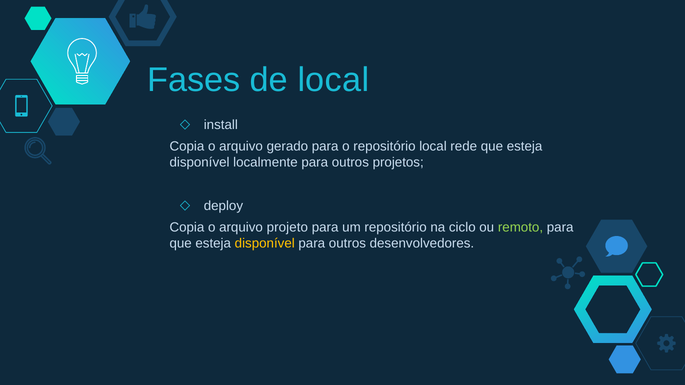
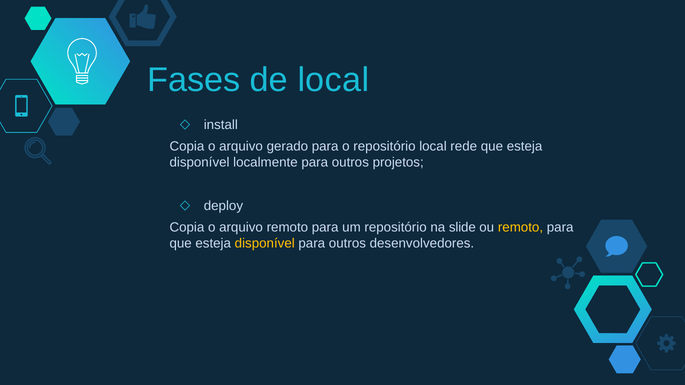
arquivo projeto: projeto -> remoto (287, 228)
ciclo: ciclo -> slide (462, 228)
remoto colour: light green -> yellow (520, 228)
